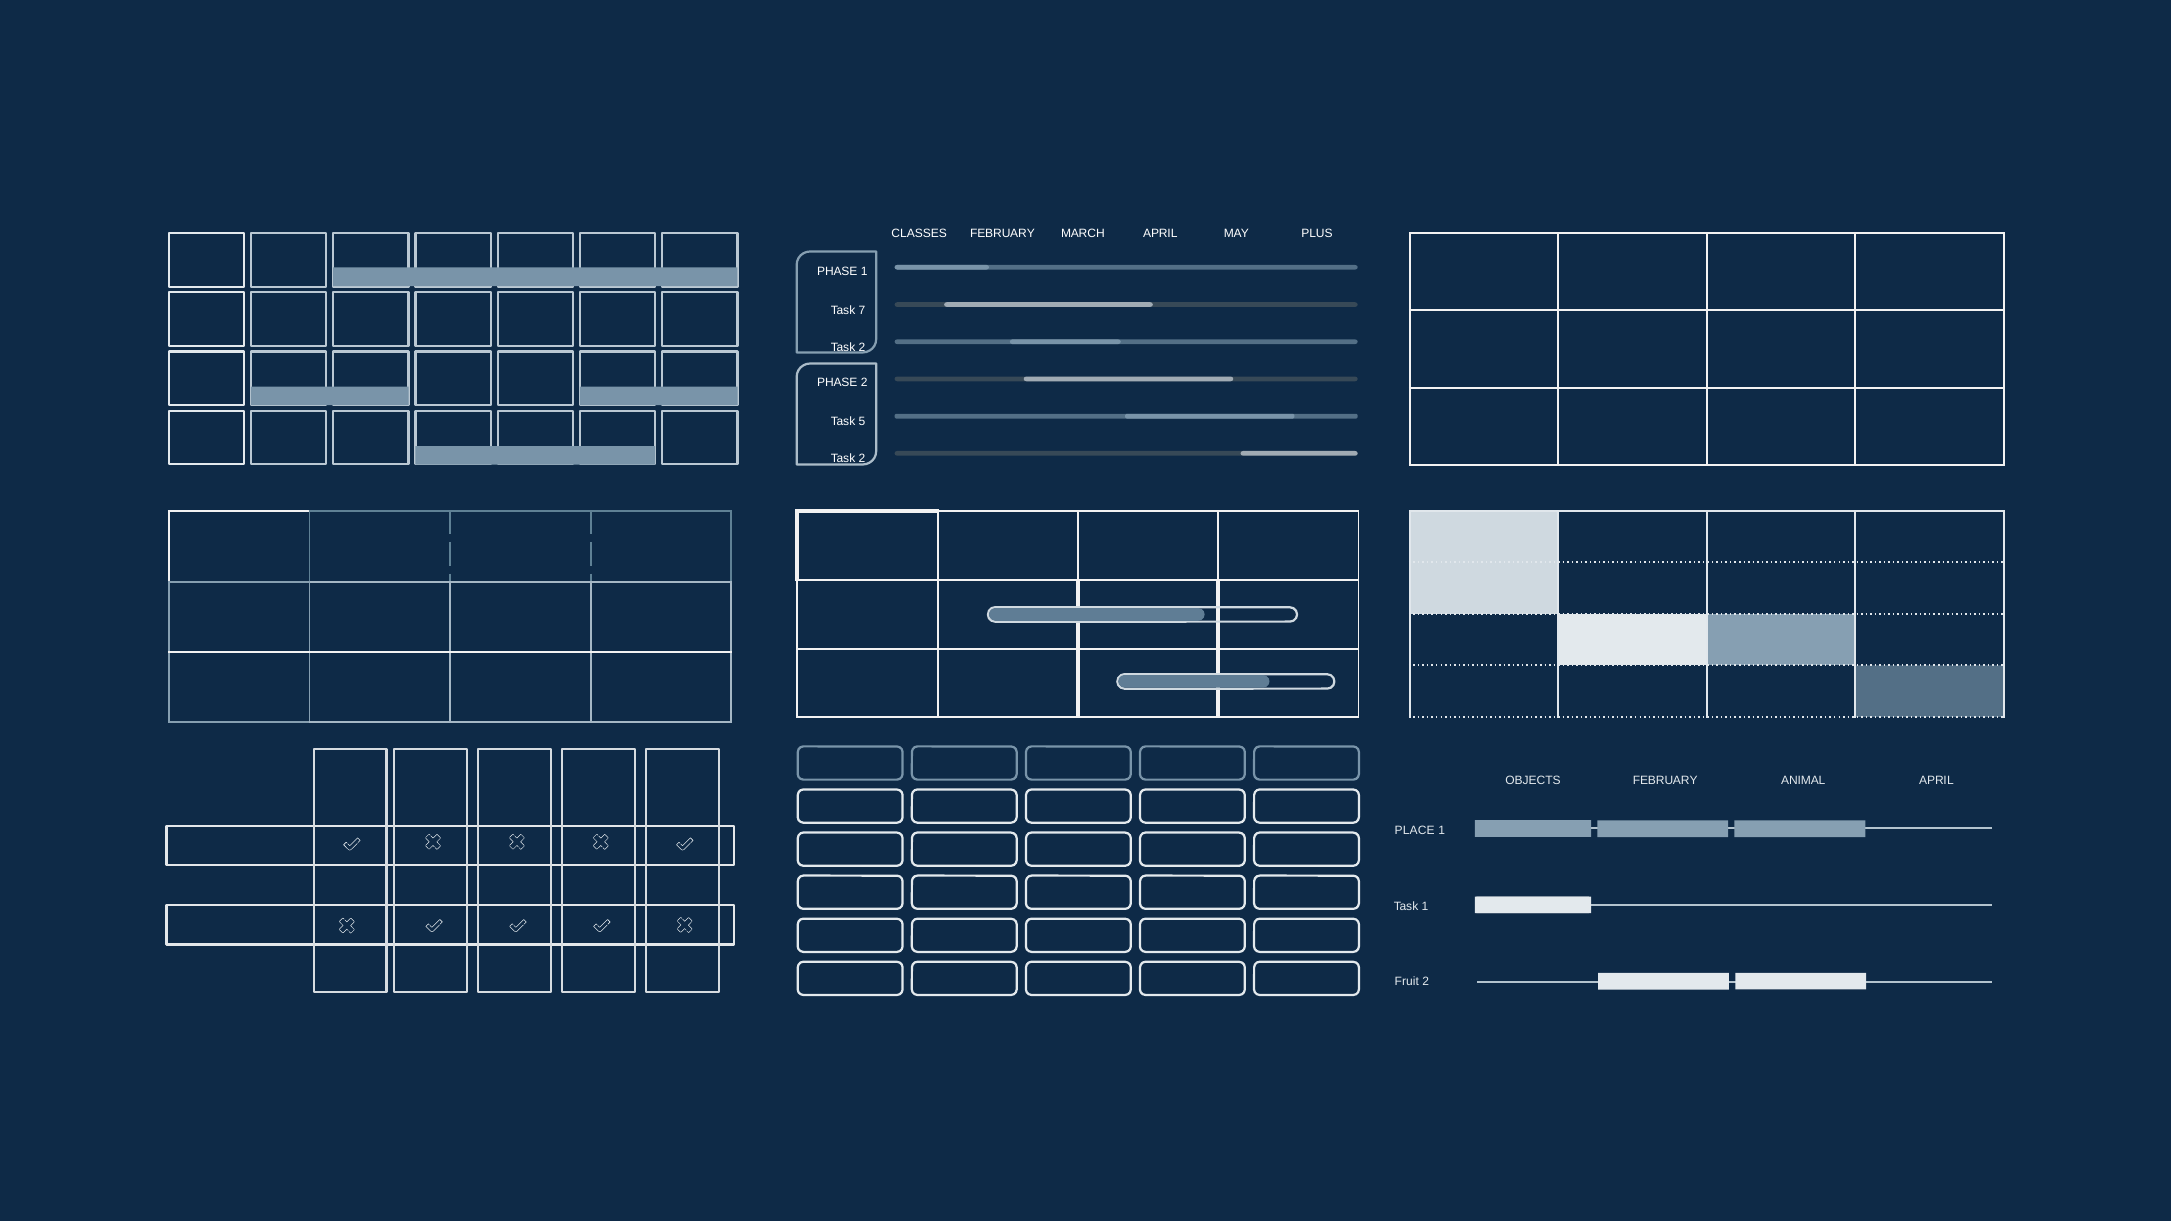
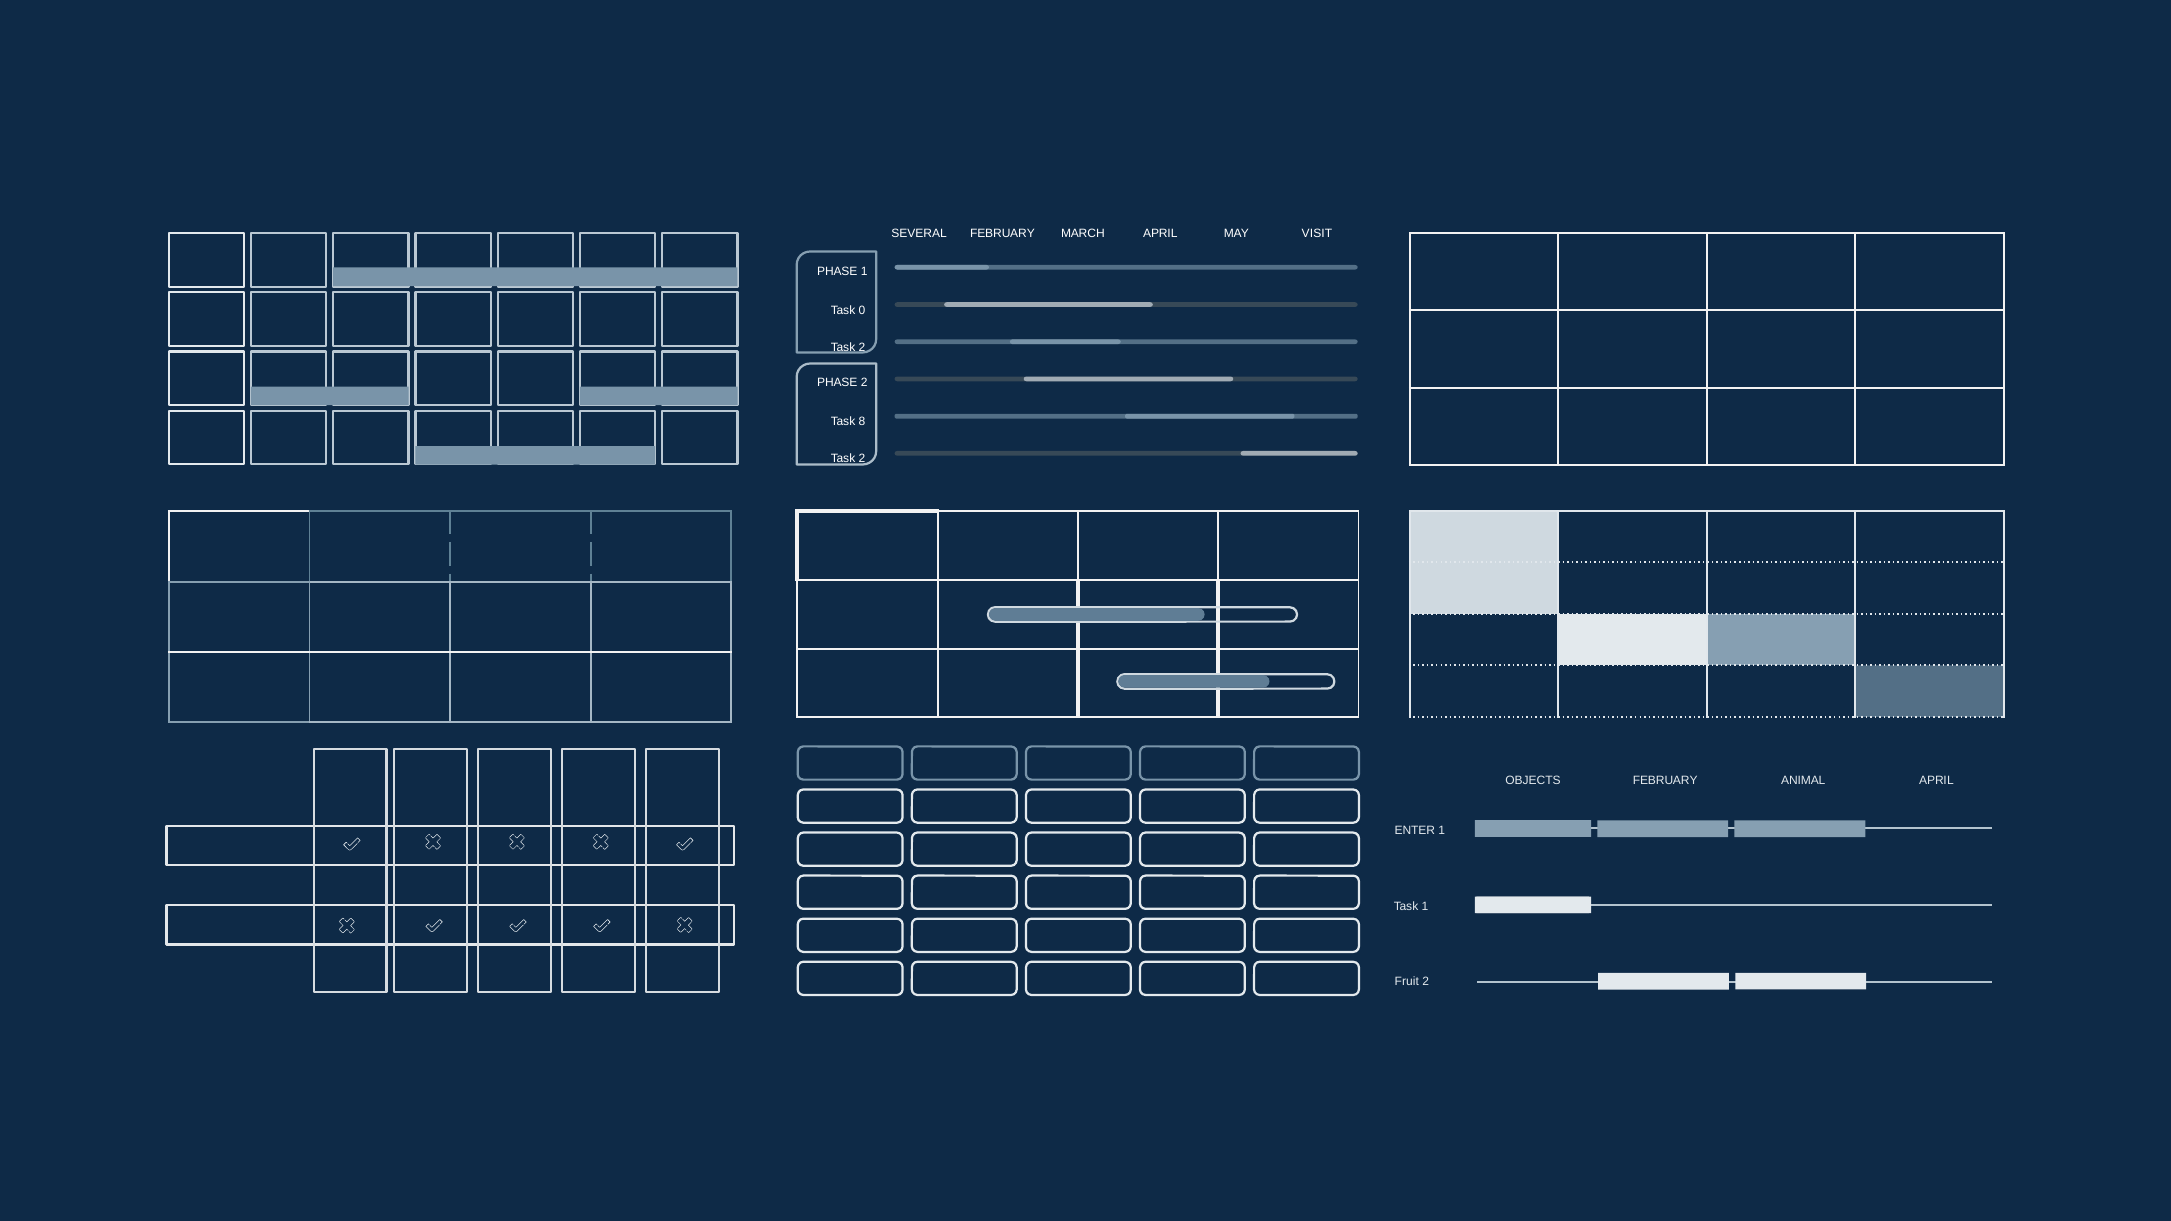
CLASSES: CLASSES -> SEVERAL (919, 234)
PLUS: PLUS -> VISIT (1317, 234)
7: 7 -> 0 (862, 310)
5: 5 -> 8 (862, 422)
PLACE: PLACE -> ENTER (1415, 831)
